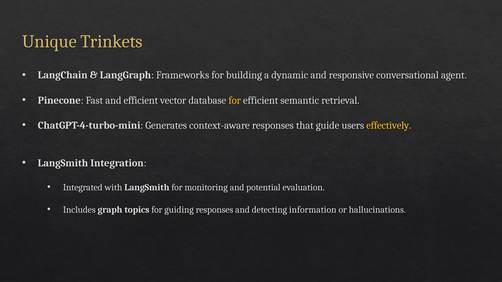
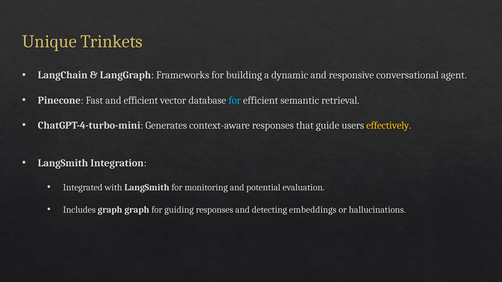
for colour: yellow -> light blue (235, 100)
graph topics: topics -> graph (137, 210)
information: information -> embeddings (313, 210)
